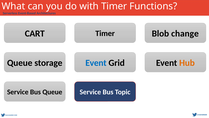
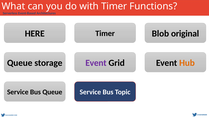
CART: CART -> HERE (35, 33)
change: change -> original (185, 33)
Event colour: blue -> purple (96, 63)
